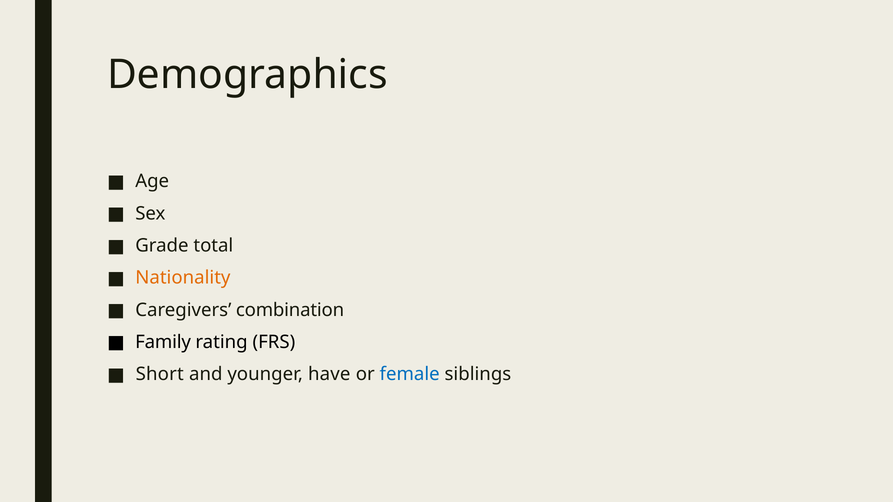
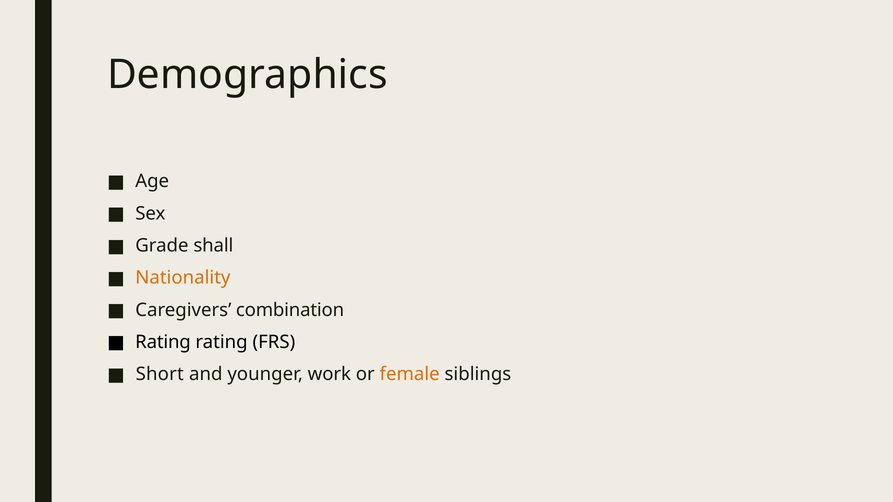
total: total -> shall (213, 246)
Family: Family -> Rating (163, 342)
have: have -> work (329, 374)
female colour: blue -> orange (410, 374)
